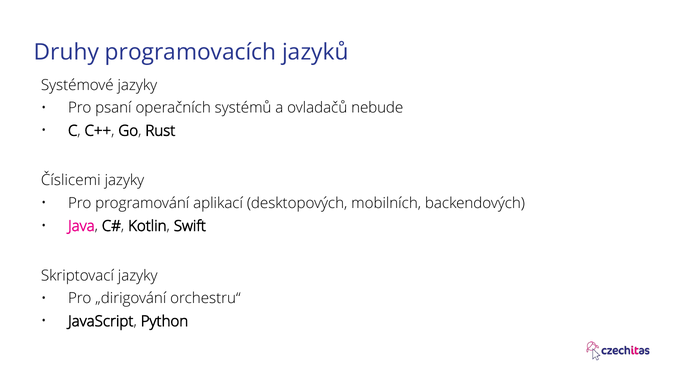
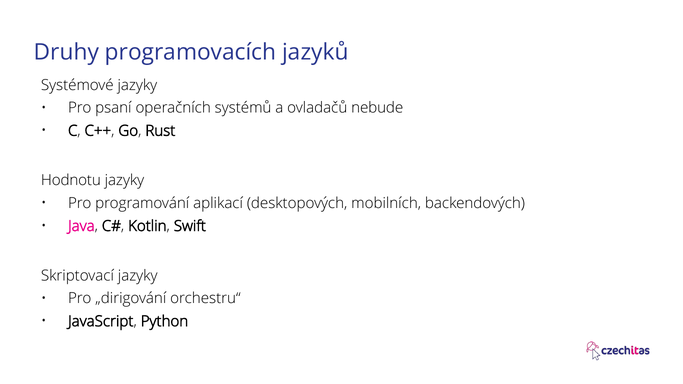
Číslicemi: Číslicemi -> Hodnotu (71, 181)
